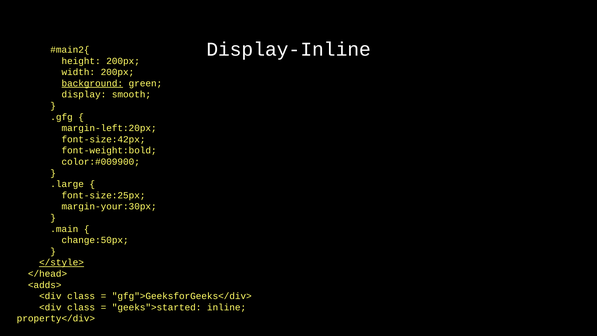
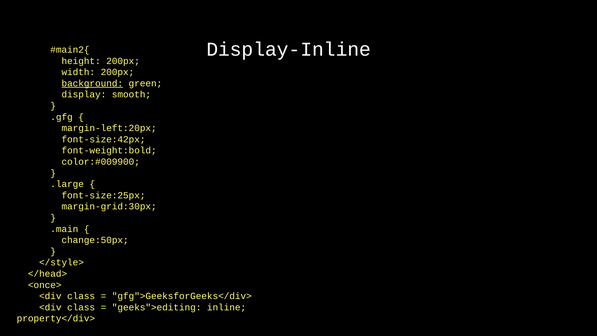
margin-your:30px: margin-your:30px -> margin-grid:30px (109, 206)
</style> underline: present -> none (62, 262)
<adds>: <adds> -> <once> (45, 285)
geeks">started: geeks">started -> geeks">editing (157, 307)
